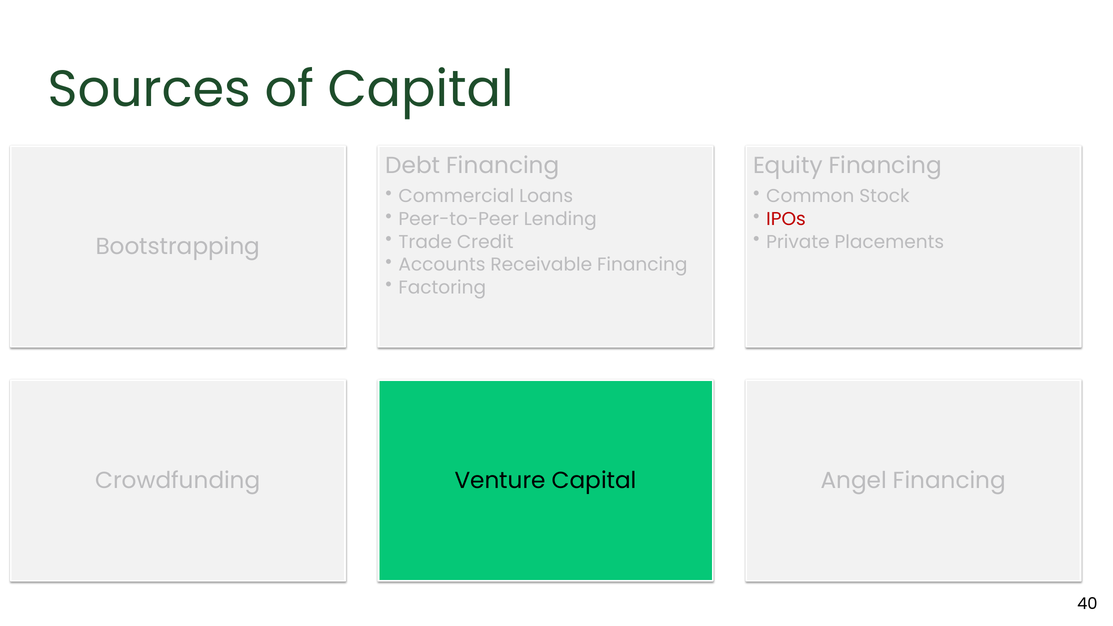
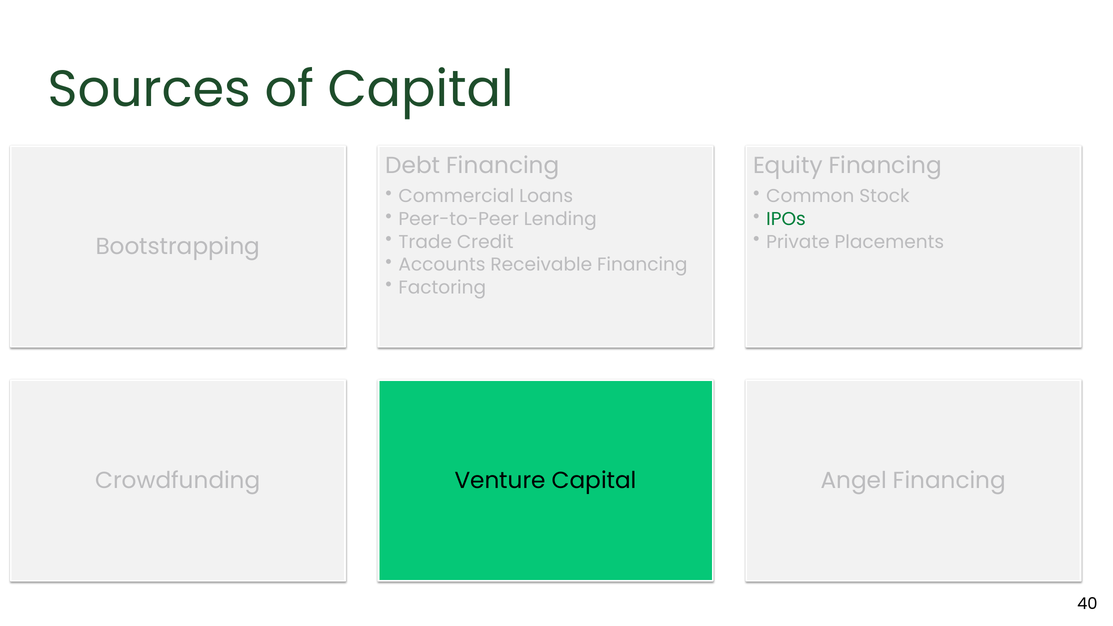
IPOs colour: red -> green (786, 219)
